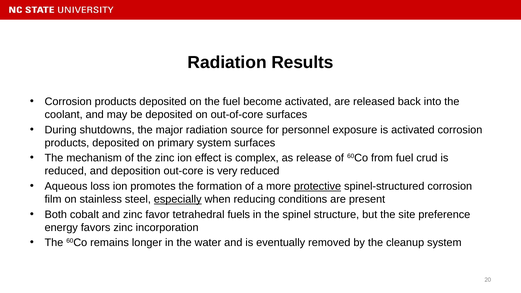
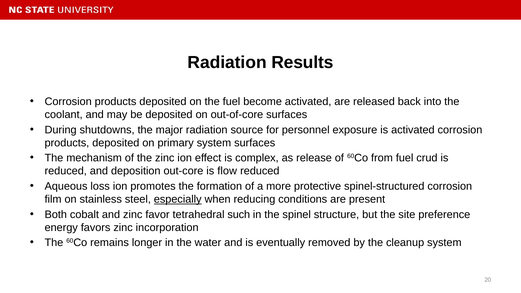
very: very -> flow (227, 171)
protective underline: present -> none (318, 186)
fuels: fuels -> such (239, 214)
